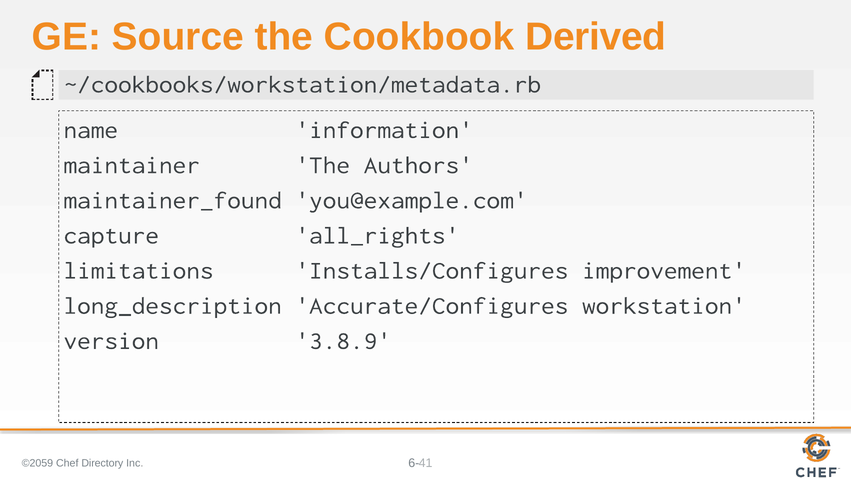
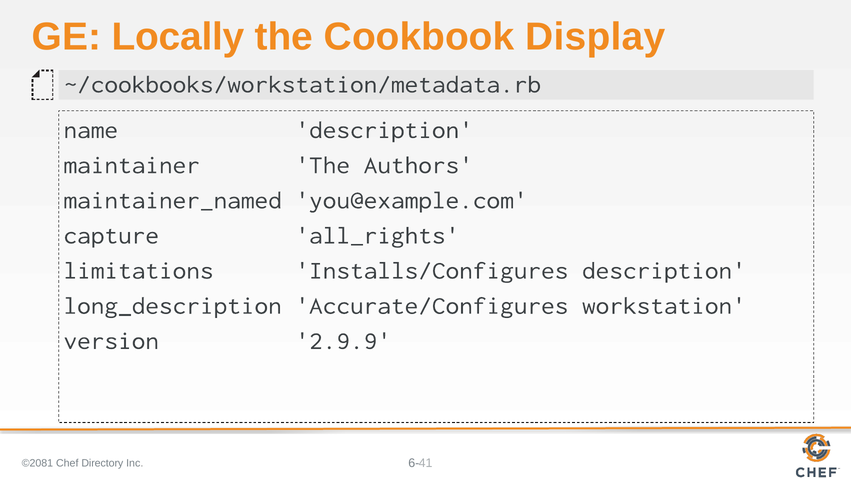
Source: Source -> Locally (178, 37)
Derived: Derived -> Display (595, 37)
name information: information -> description (384, 130)
maintainer_found: maintainer_found -> maintainer_named (173, 200)
Installs/Configures improvement: improvement -> description (664, 270)
3.8.9: 3.8.9 -> 2.9.9 (343, 340)
©2059: ©2059 -> ©2081 (37, 463)
